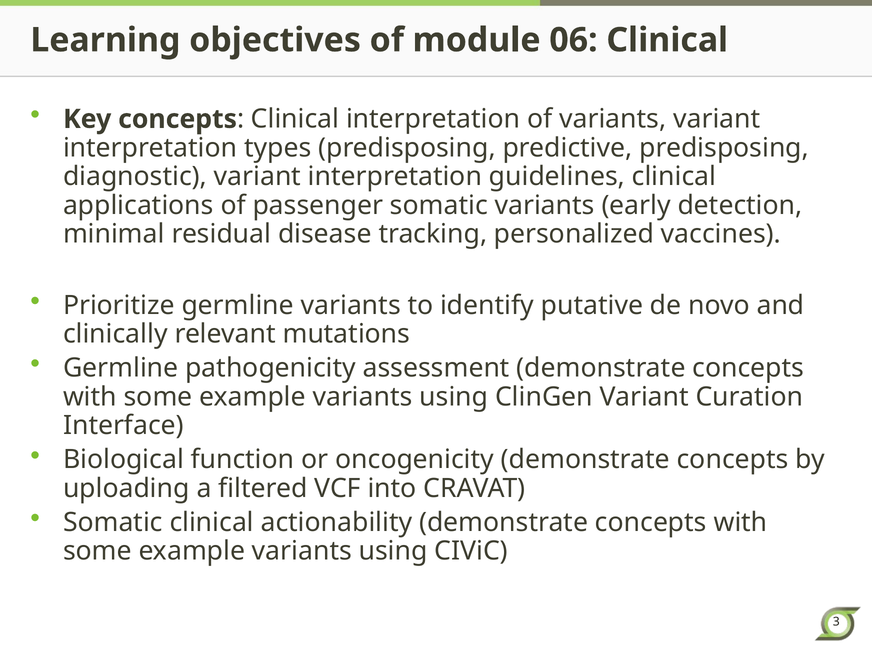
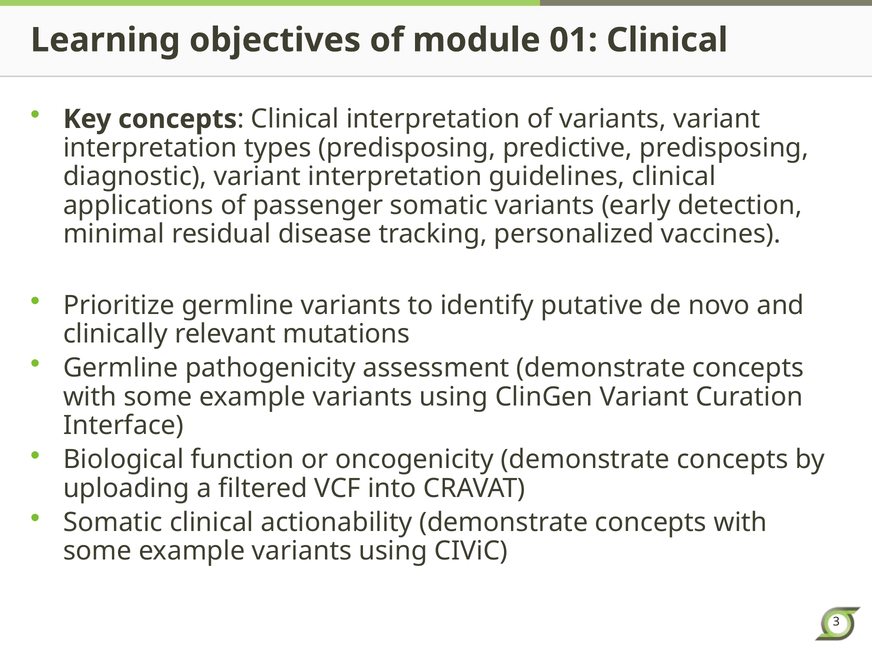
06: 06 -> 01 (573, 40)
